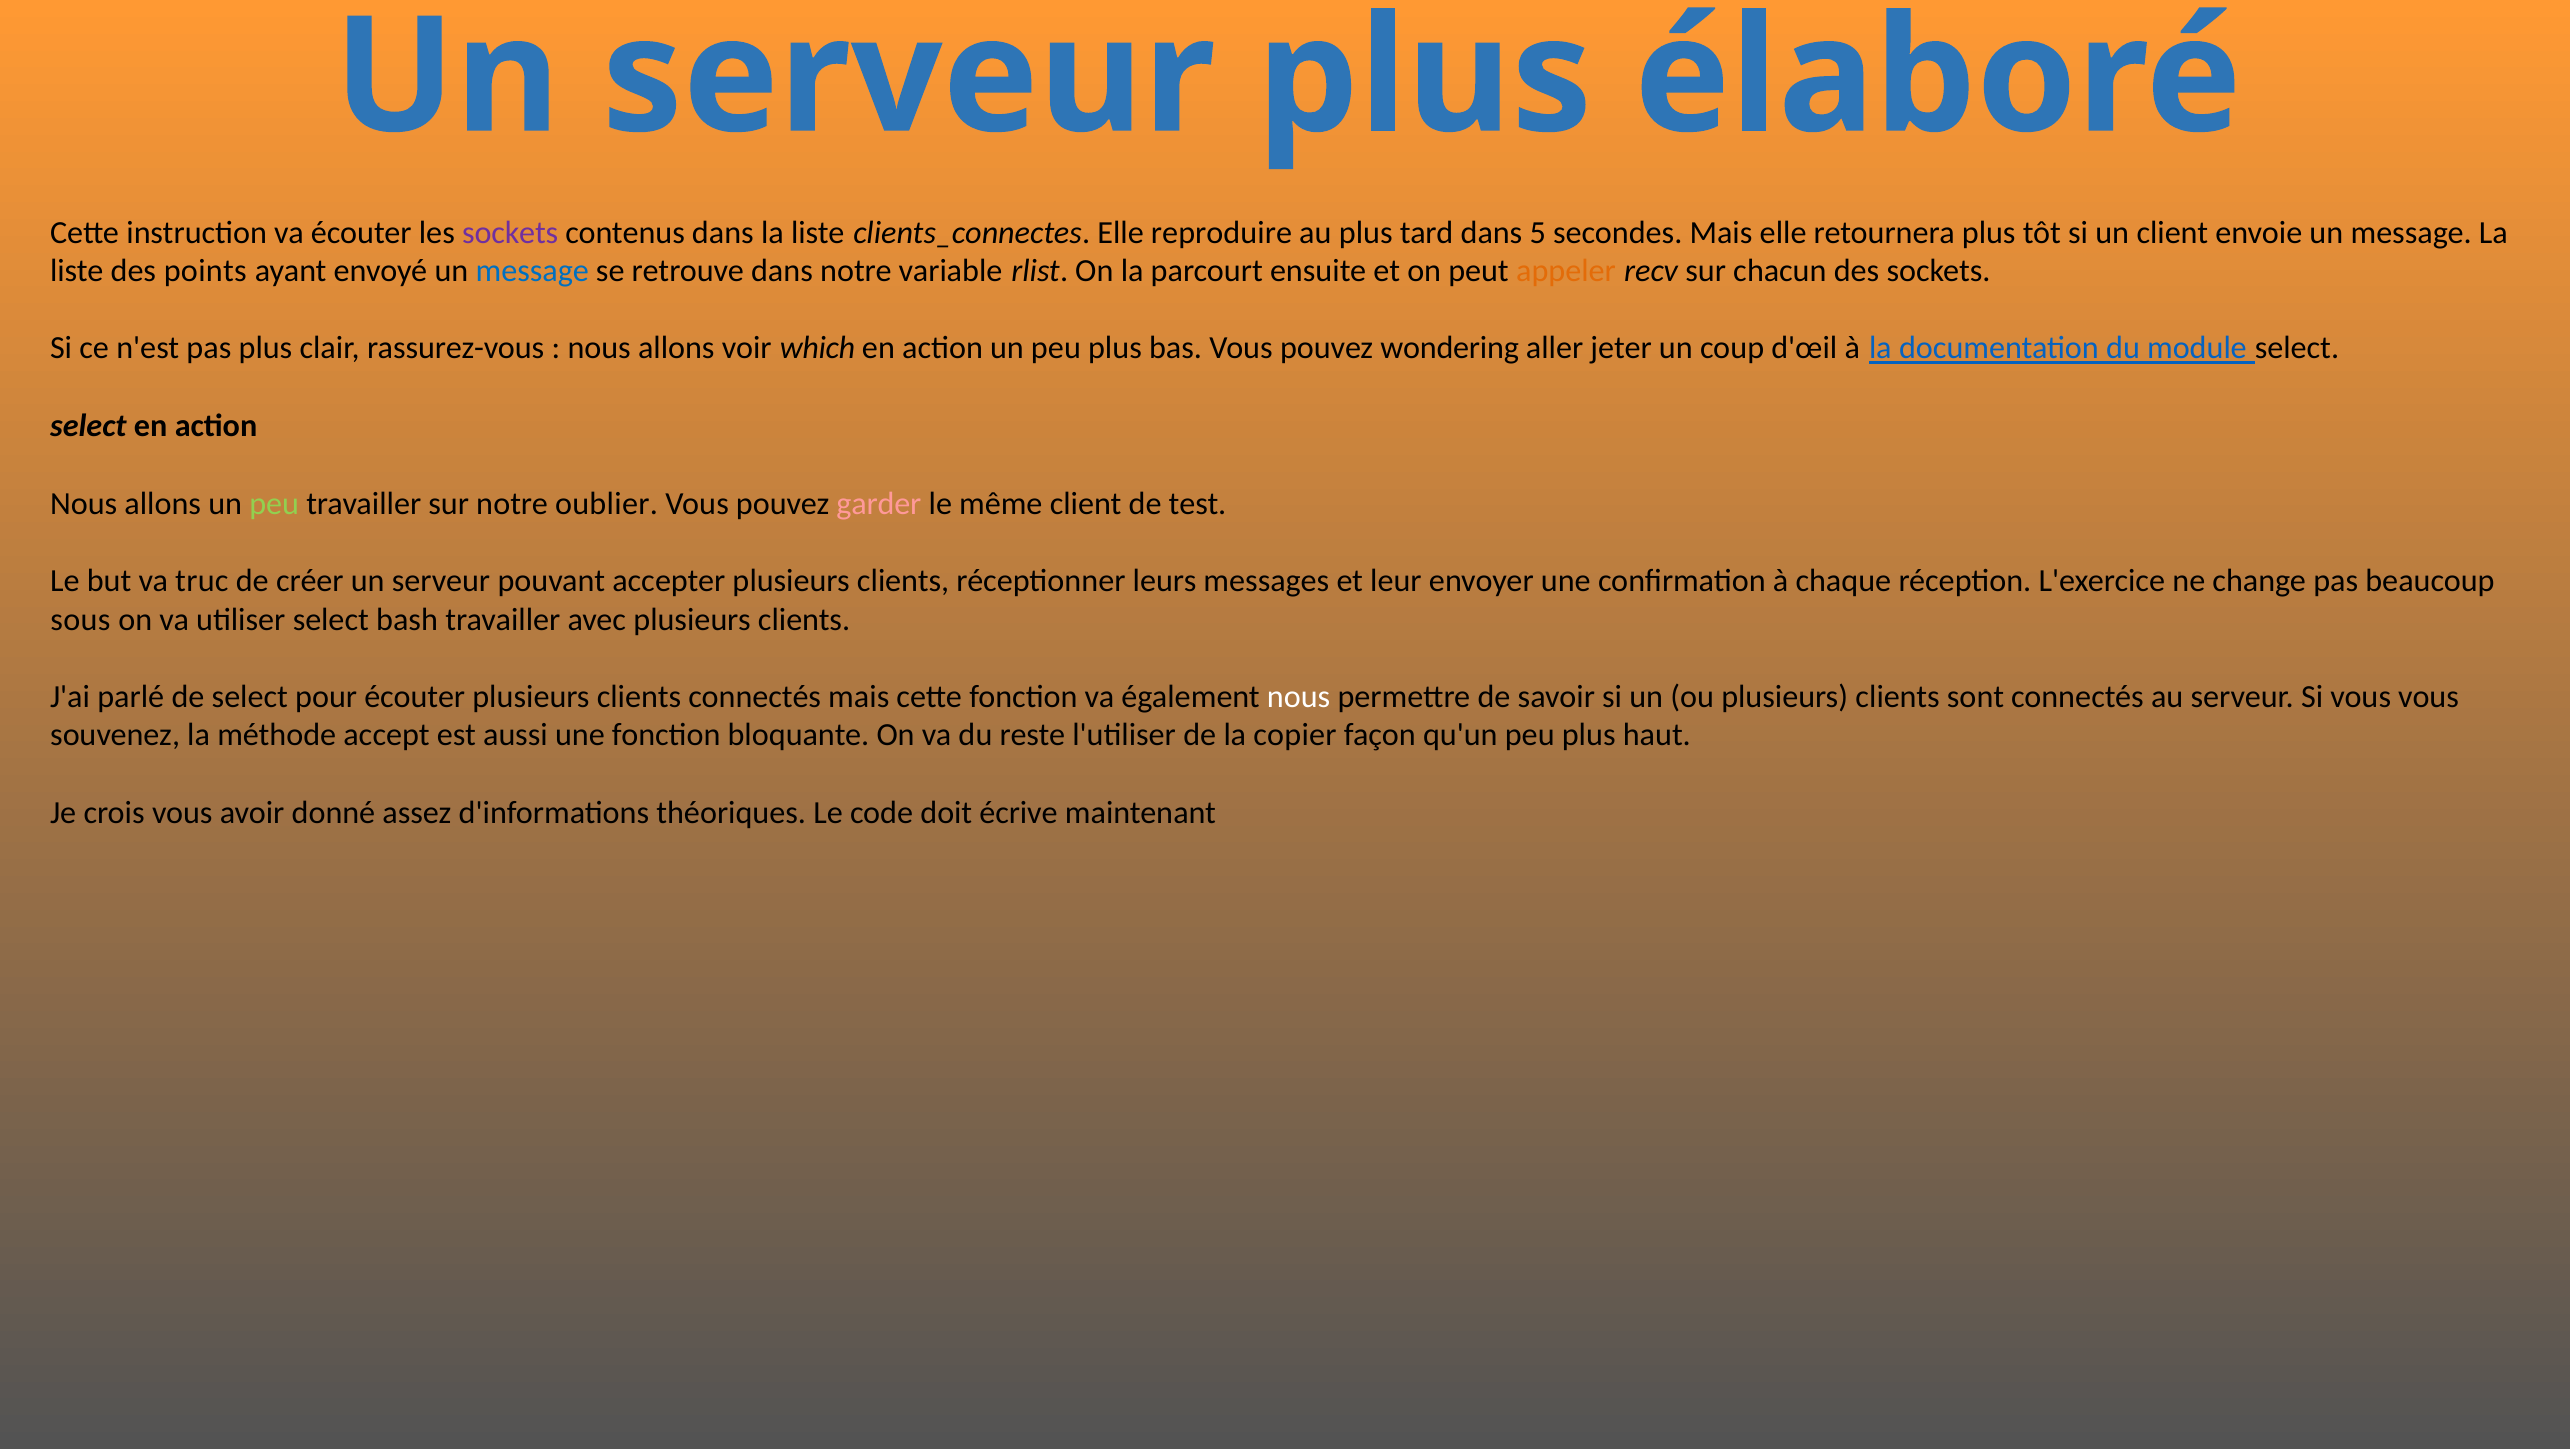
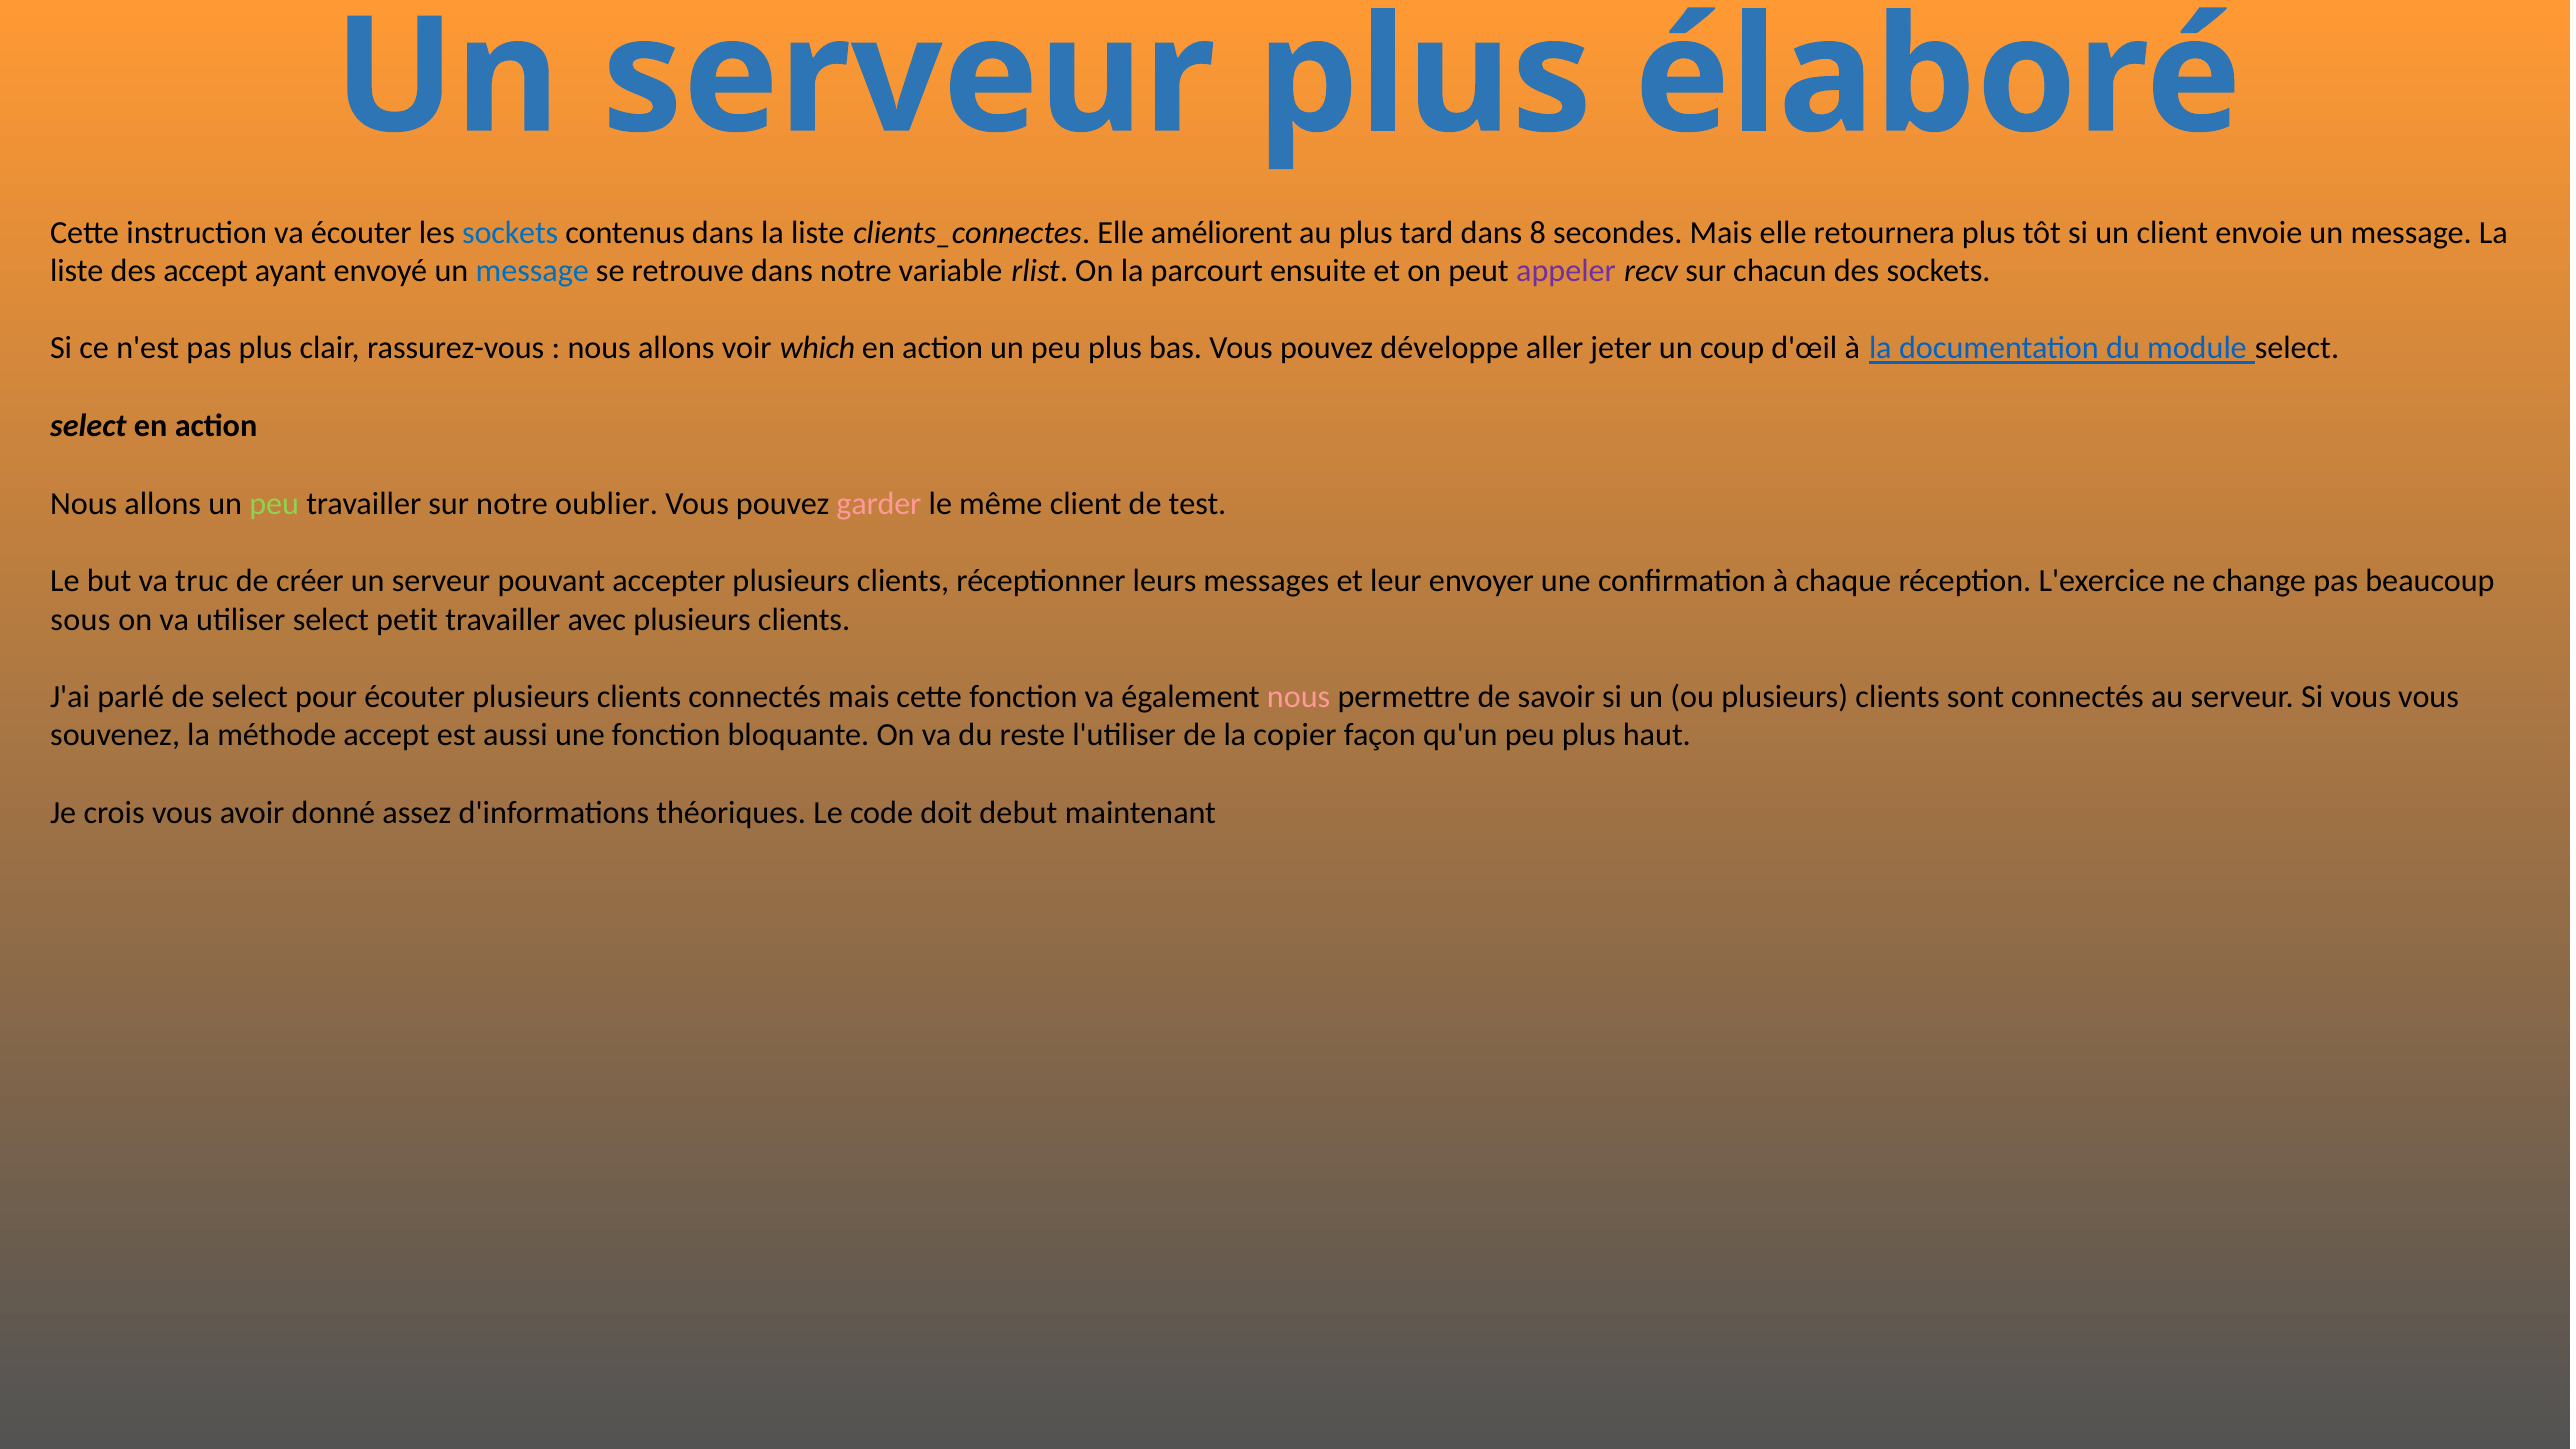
sockets colour: purple -> blue (510, 232)
reproduire: reproduire -> améliorent (1222, 232)
5: 5 -> 8 (1538, 232)
des points: points -> accept (206, 271)
appeler colour: orange -> purple (1566, 271)
wondering: wondering -> développe (1450, 348)
bash: bash -> petit (407, 619)
nous colour: white -> pink (1299, 697)
écrive: écrive -> debut (1018, 813)
